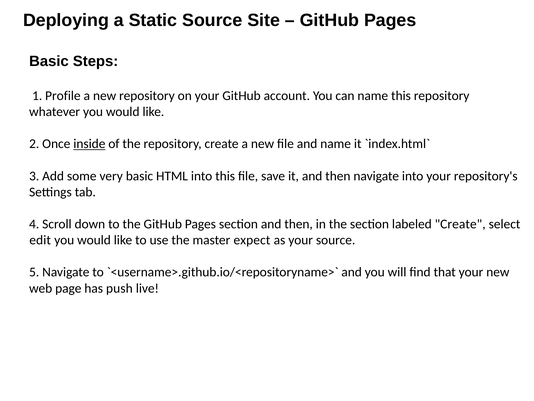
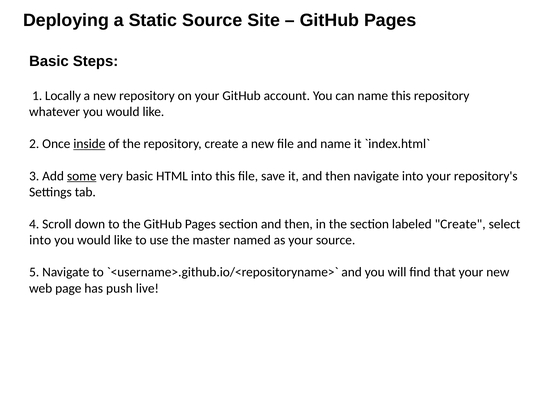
Profile: Profile -> Locally (63, 96)
some underline: none -> present (82, 176)
edit: edit -> into (40, 240)
expect: expect -> named (252, 240)
